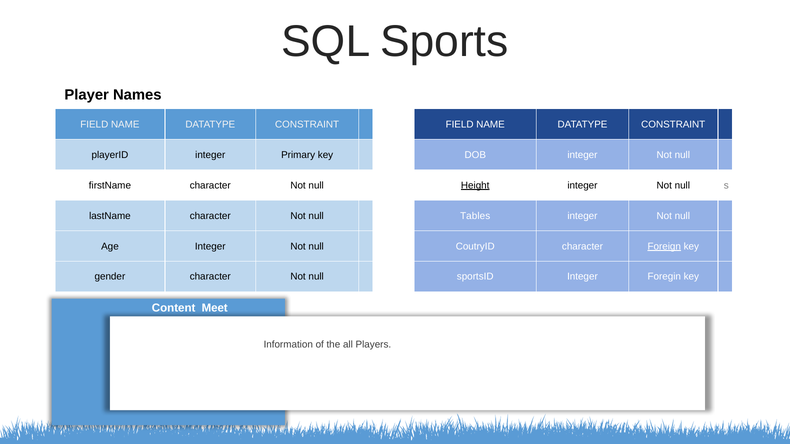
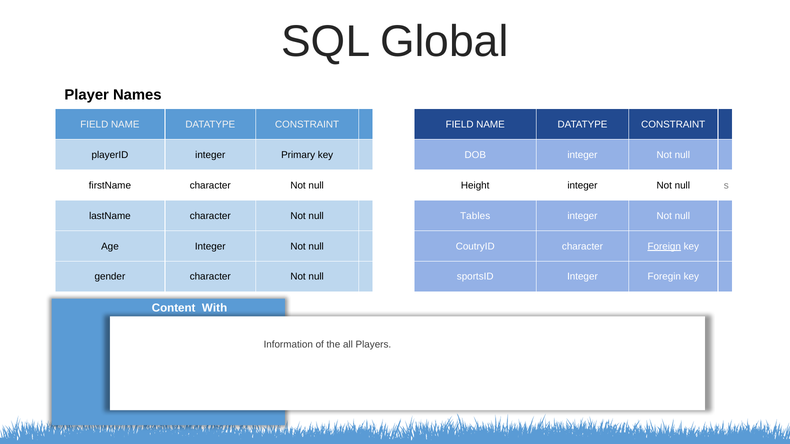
Sports: Sports -> Global (444, 42)
Height underline: present -> none (475, 185)
Meet: Meet -> With (215, 308)
